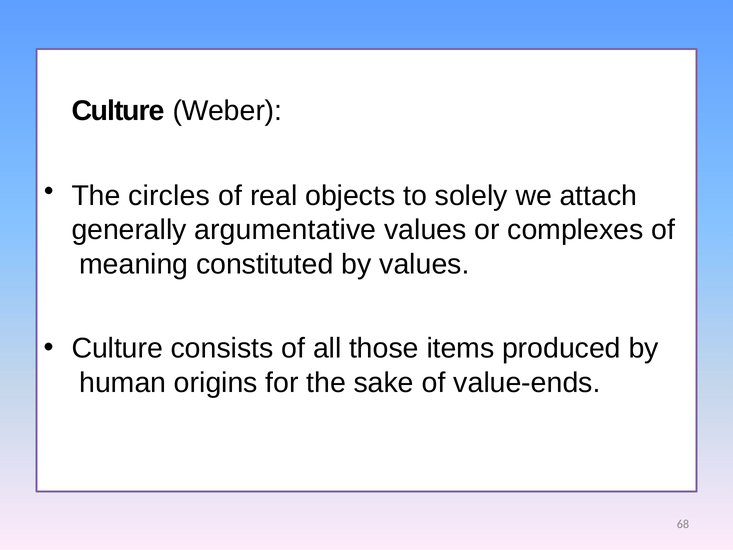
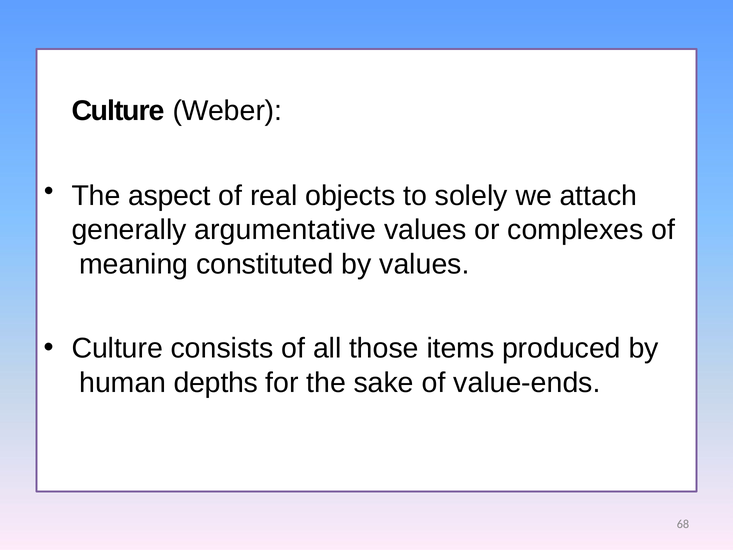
circles: circles -> aspect (169, 196)
origins: origins -> depths (216, 383)
